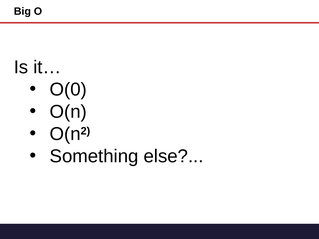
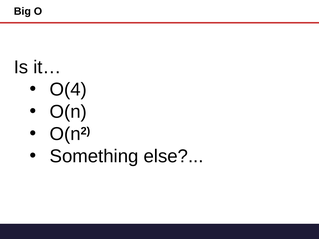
O(0: O(0 -> O(4 (68, 90)
